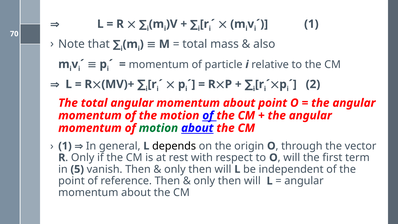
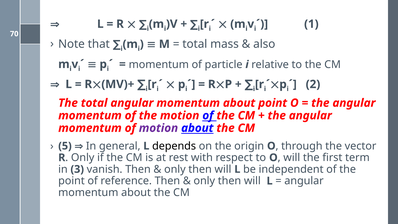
motion colour: green -> purple (158, 128)
1: 1 -> 5 (65, 146)
5: 5 -> 3 (77, 169)
